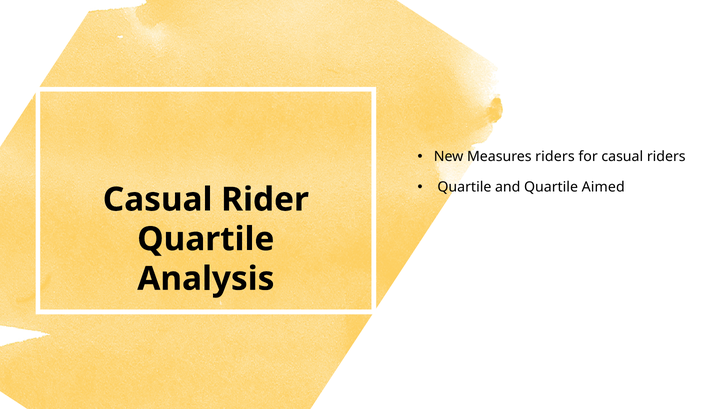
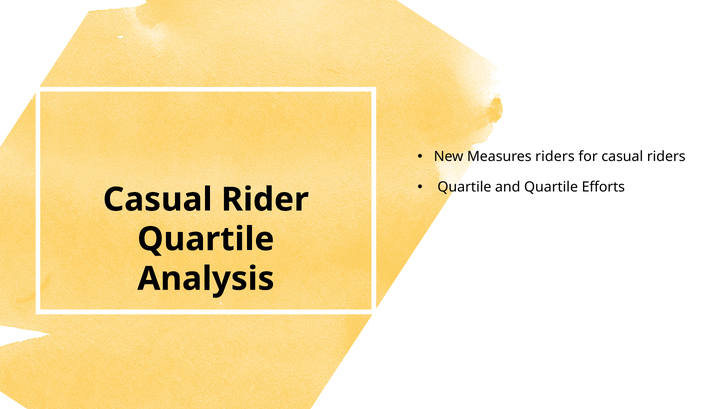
Aimed: Aimed -> Efforts (603, 187)
